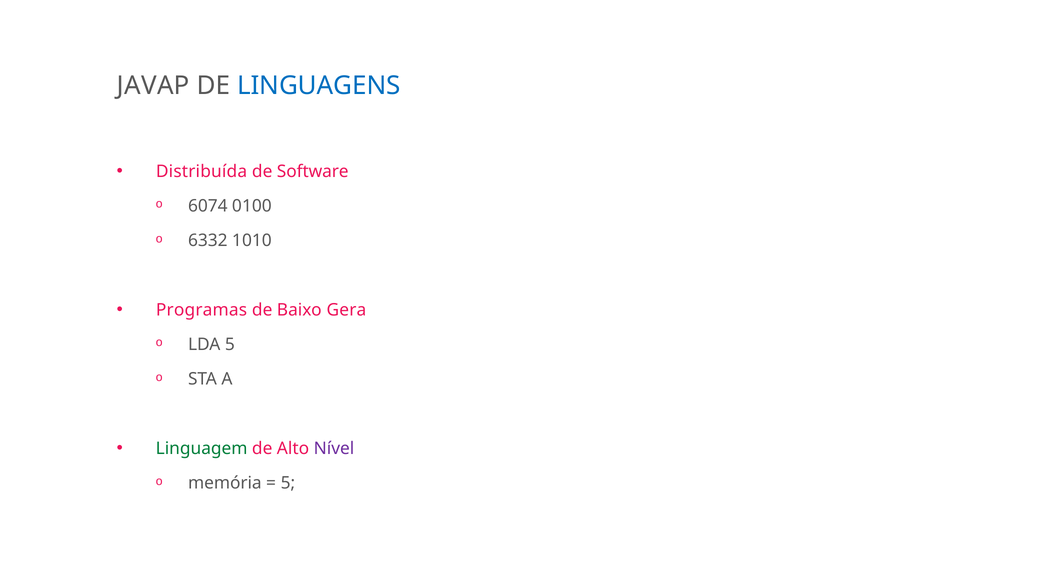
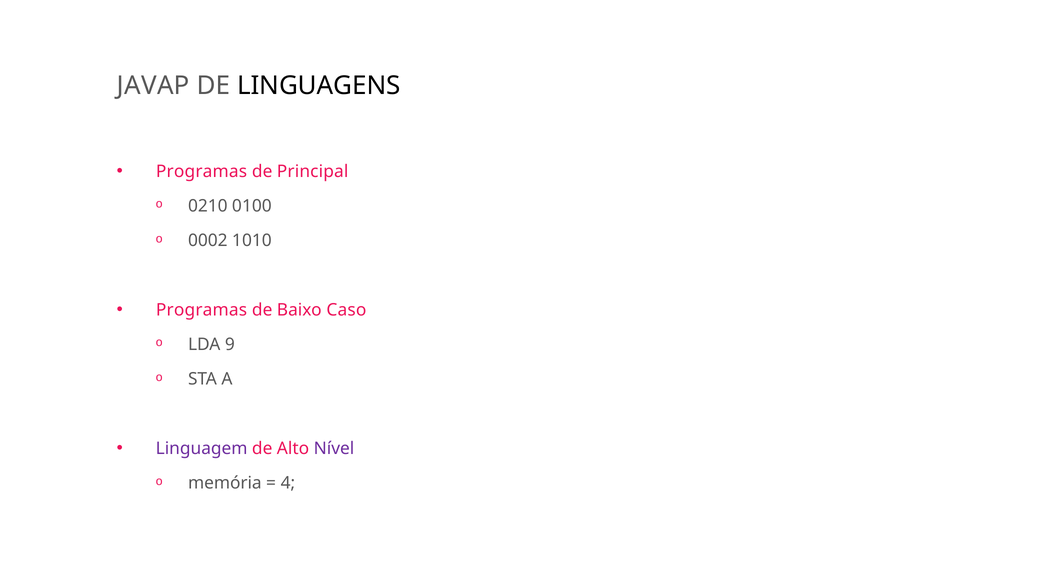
LINGUAGENS colour: blue -> black (319, 86)
Distribuída: Distribuída -> Programas (202, 171)
Software: Software -> Principal (313, 171)
6074: 6074 -> 0210 (208, 206)
6332: 6332 -> 0002 (208, 241)
Gera: Gera -> Caso (346, 310)
LDA 5: 5 -> 9 (230, 345)
Linguagem colour: green -> purple (202, 449)
5: 5 -> 4 (288, 484)
